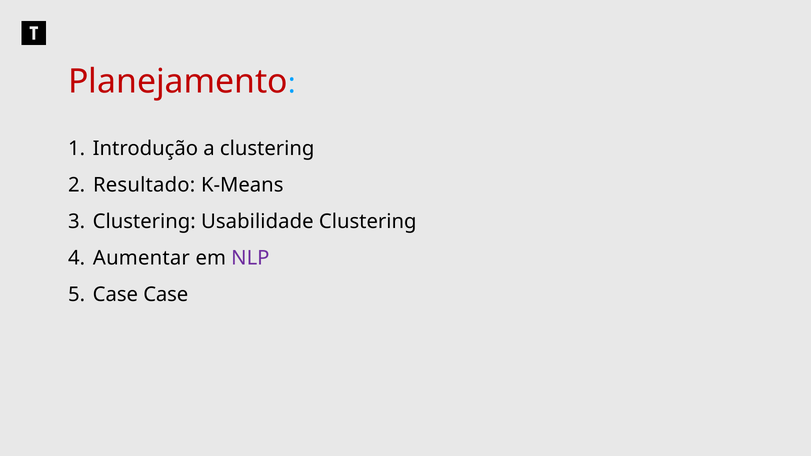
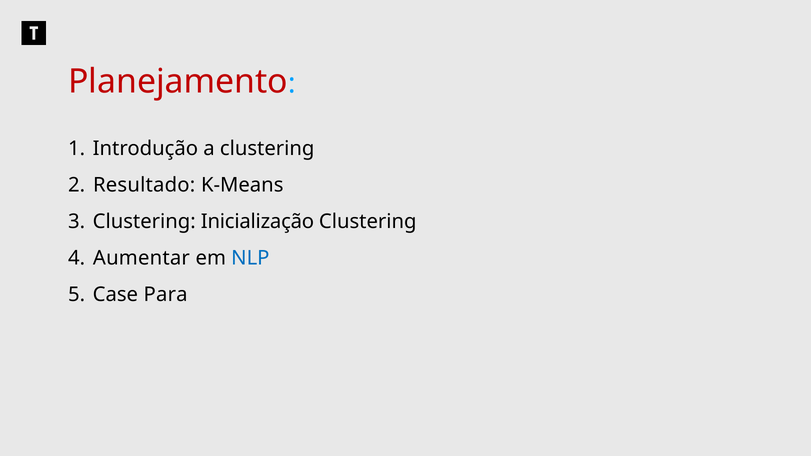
Usabilidade: Usabilidade -> Inicialização (257, 222)
NLP colour: purple -> blue (250, 258)
Case Case: Case -> Para (166, 295)
